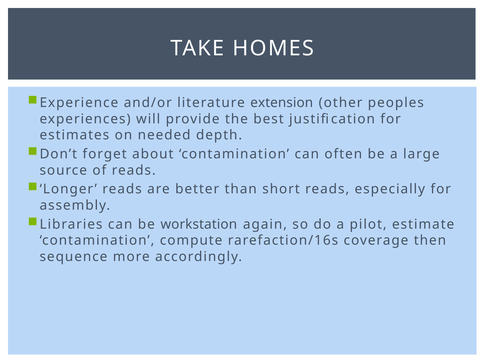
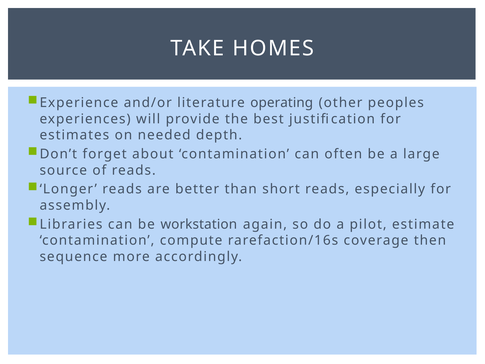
extension: extension -> operating (282, 103)
